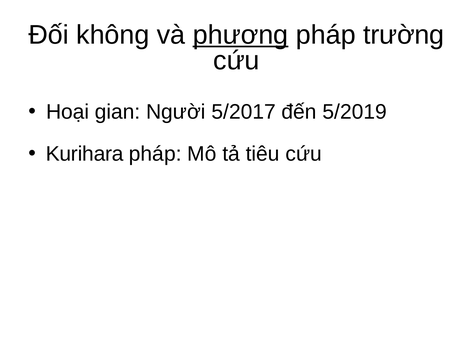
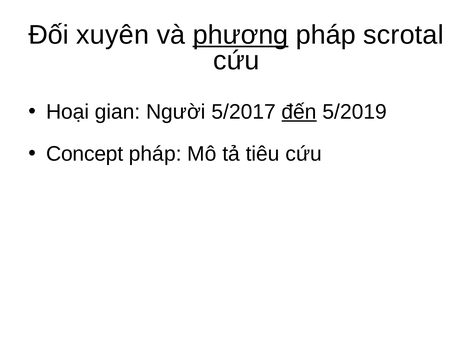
không: không -> xuyên (113, 35)
trường: trường -> scrotal (404, 35)
đến underline: none -> present (299, 112)
Kurihara: Kurihara -> Concept (85, 154)
